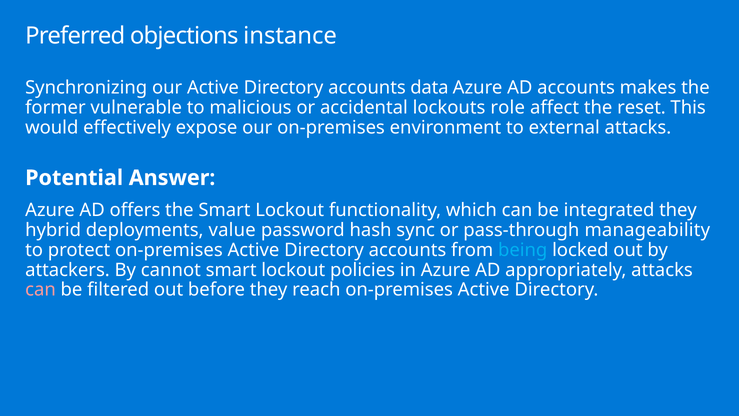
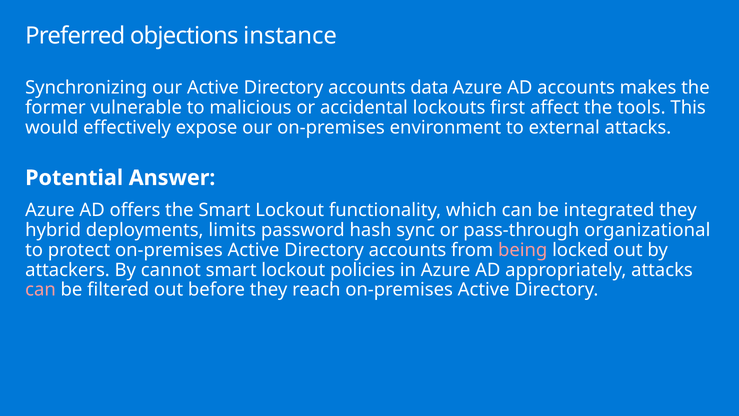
role: role -> first (508, 107)
reset: reset -> tools (641, 107)
value: value -> limits (232, 230)
manageability: manageability -> organizational (647, 230)
being colour: light blue -> pink (523, 250)
